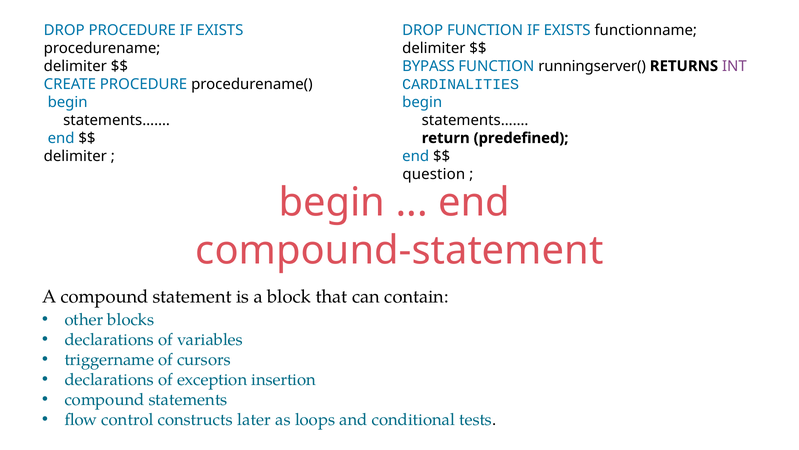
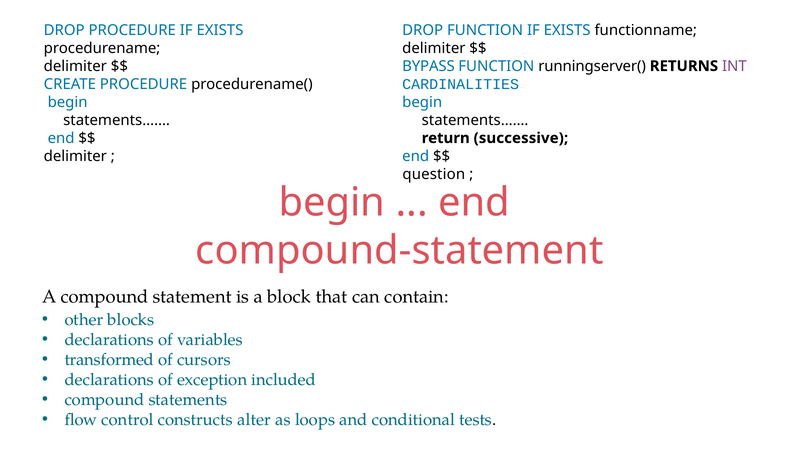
predefined: predefined -> successive (521, 138)
triggername: triggername -> transformed (109, 359)
insertion: insertion -> included (284, 379)
later: later -> alter (254, 419)
